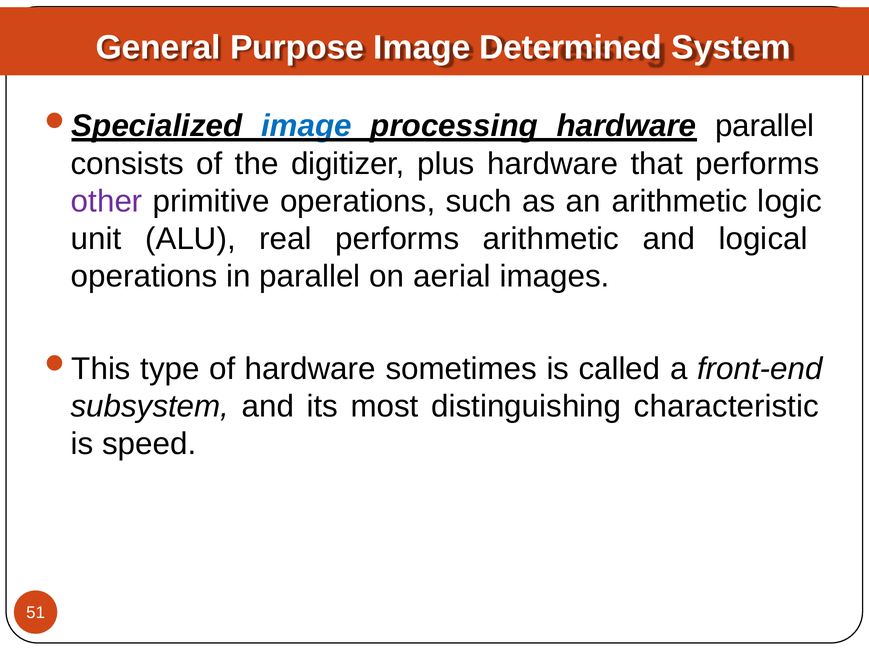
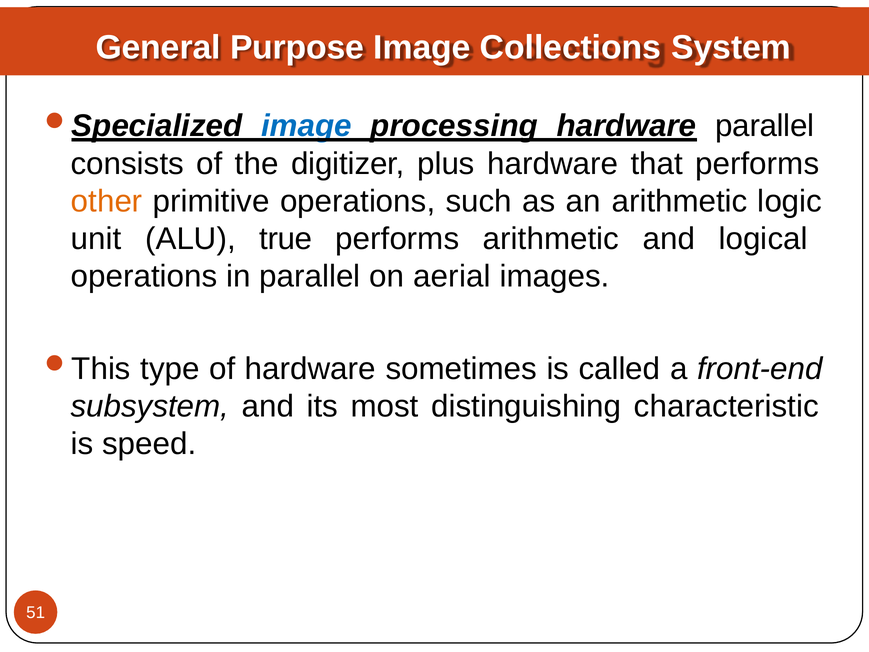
Determined: Determined -> Collections (571, 48)
other colour: purple -> orange (107, 201)
real: real -> true (286, 239)
